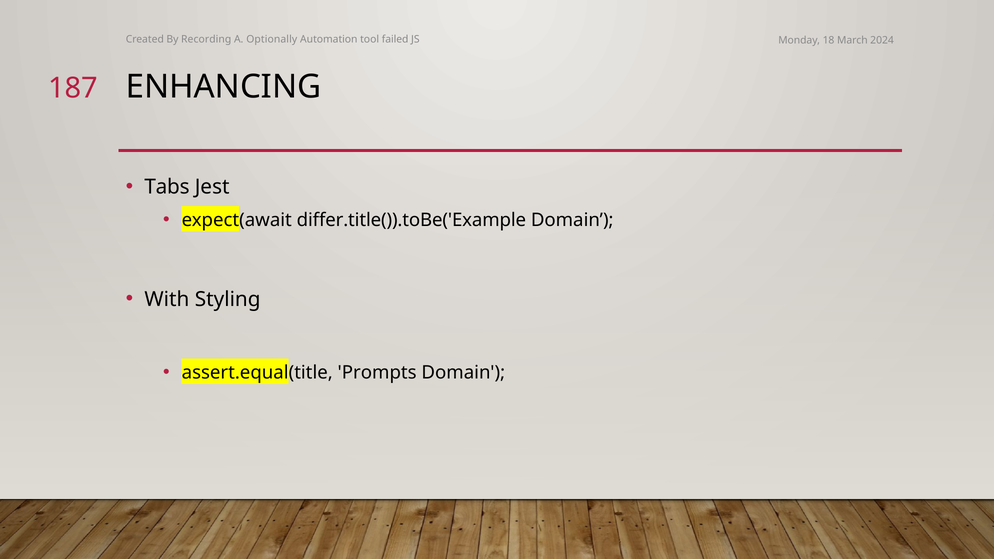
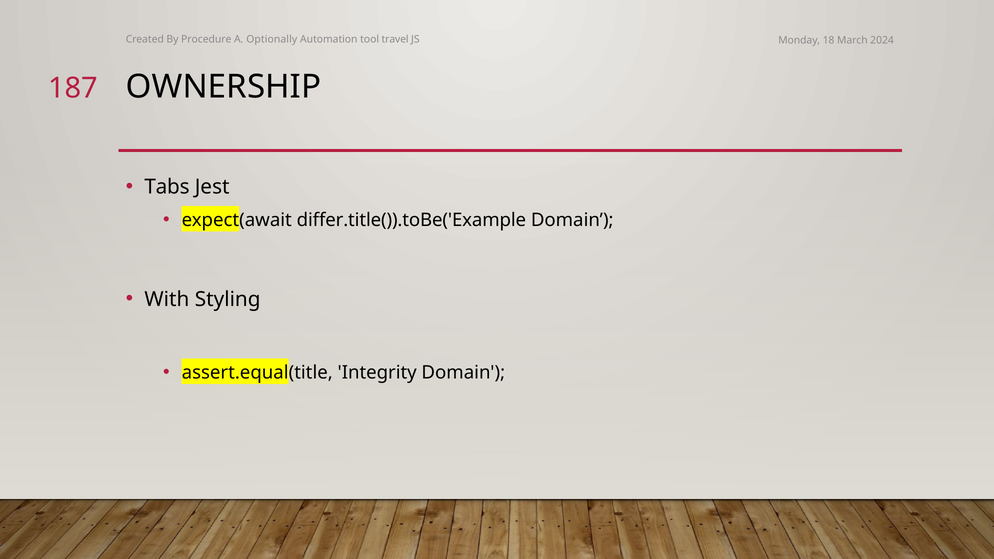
Recording: Recording -> Procedure (206, 39)
failed: failed -> travel (395, 39)
ENHANCING: ENHANCING -> OWNERSHIP (224, 87)
Prompts: Prompts -> Integrity (377, 373)
